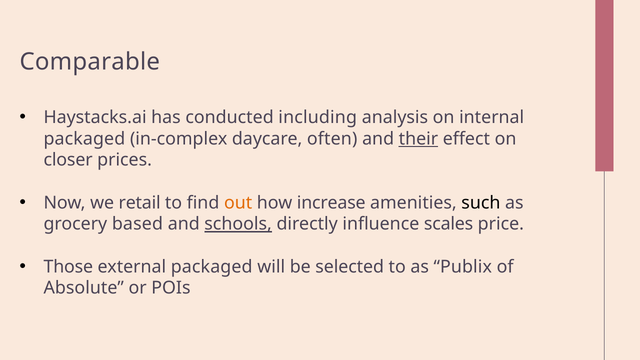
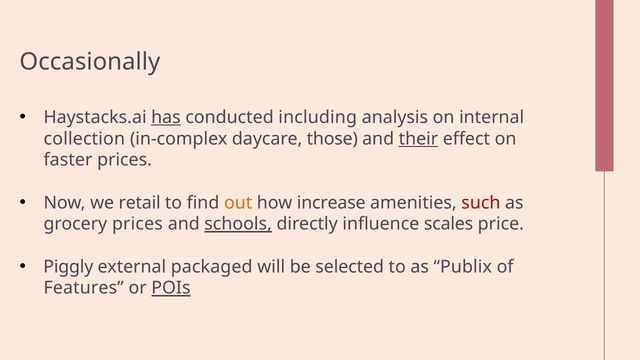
Comparable: Comparable -> Occasionally (90, 62)
has underline: none -> present (166, 117)
packaged: packaged -> collection (84, 139)
often: often -> those (332, 139)
closer: closer -> faster (68, 160)
such colour: black -> red (481, 203)
grocery based: based -> prices (137, 224)
Those: Those -> Piggly (68, 267)
Absolute: Absolute -> Features (84, 288)
POIs underline: none -> present (171, 288)
